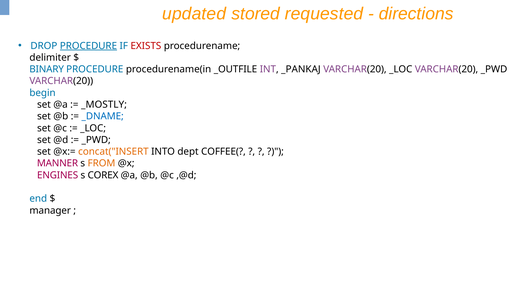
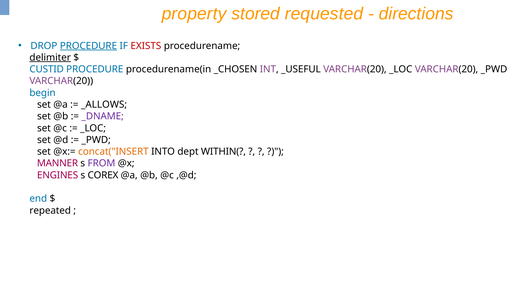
updated: updated -> property (194, 14)
delimiter underline: none -> present (50, 58)
BINARY: BINARY -> CUSTID (47, 69)
_OUTFILE: _OUTFILE -> _CHOSEN (235, 69)
_PANKAJ: _PANKAJ -> _USEFUL (301, 69)
_MOSTLY: _MOSTLY -> _ALLOWS (104, 105)
_DNAME colour: blue -> purple (103, 116)
COFFEE(: COFFEE( -> WITHIN( (223, 152)
FROM colour: orange -> purple (101, 163)
manager: manager -> repeated (50, 211)
